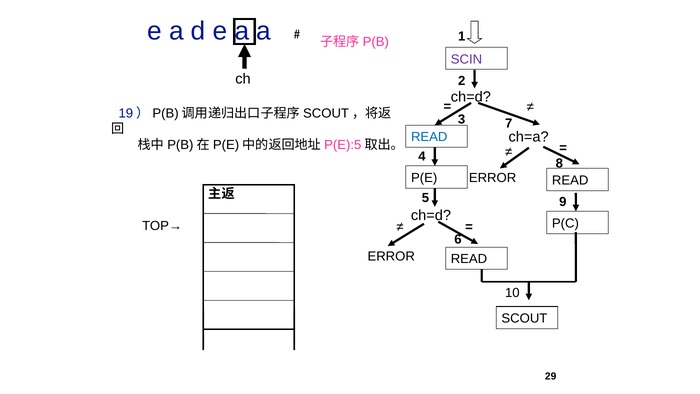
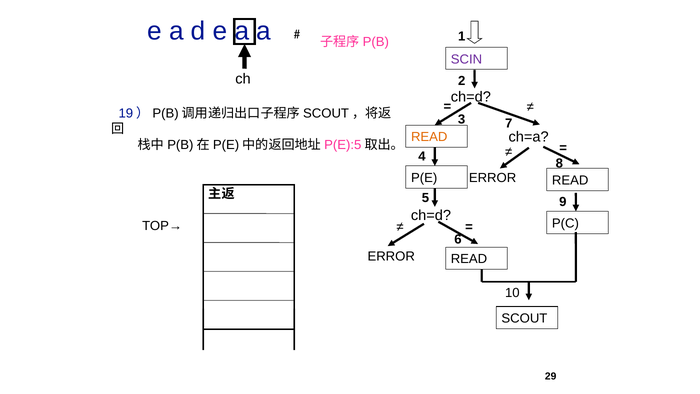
READ colour: blue -> orange (429, 137)
